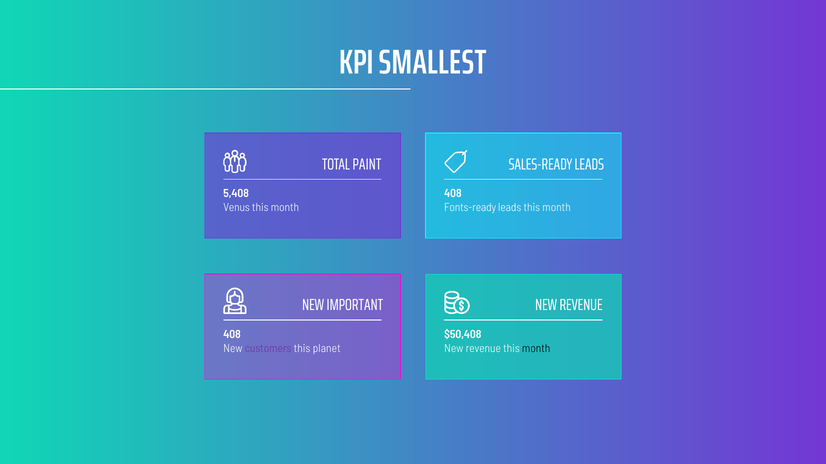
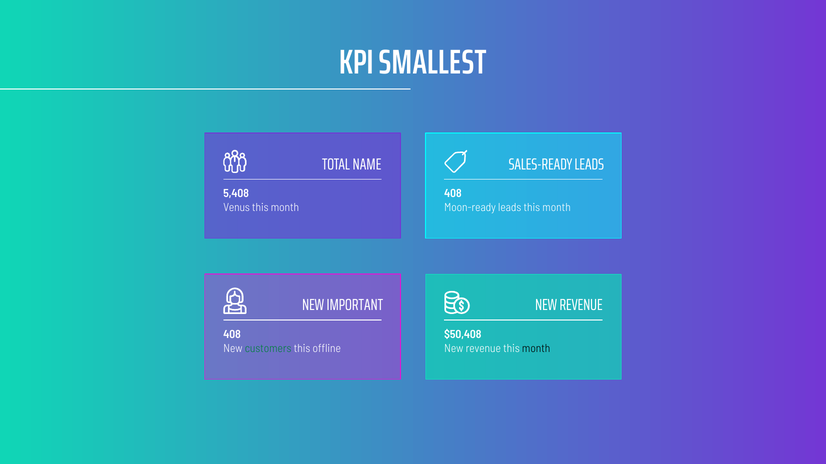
PAINT: PAINT -> NAME (367, 164)
Fonts-ready: Fonts-ready -> Moon-ready (470, 208)
customers colour: purple -> green (268, 349)
planet: planet -> offline (327, 349)
